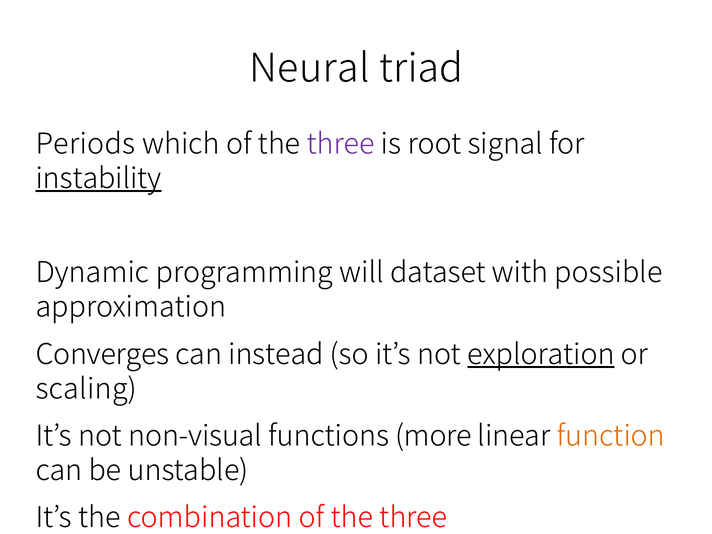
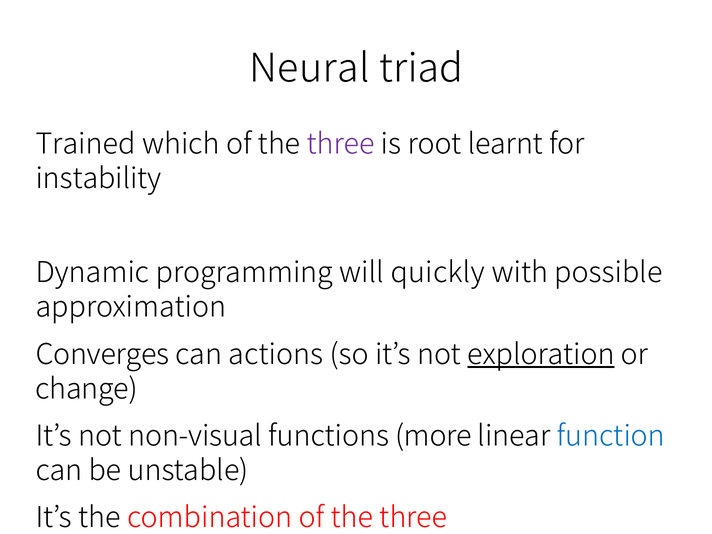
Periods: Periods -> Trained (86, 144)
signal: signal -> learnt (505, 144)
instability underline: present -> none (99, 179)
dataset: dataset -> quickly (438, 273)
instead: instead -> actions (276, 355)
scaling: scaling -> change (87, 389)
function colour: orange -> blue (611, 436)
